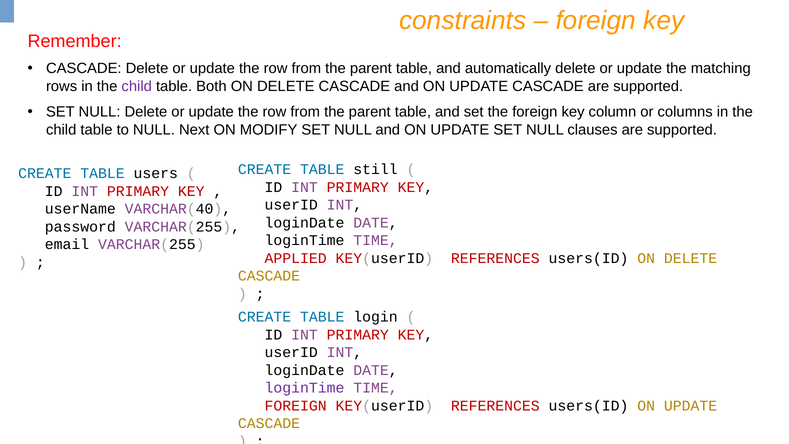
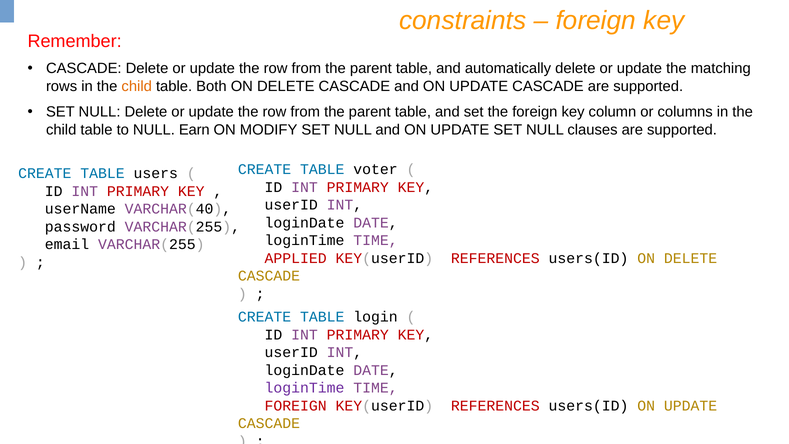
child colour: purple -> orange (137, 86)
Next: Next -> Earn (194, 130)
still: still -> voter (375, 169)
